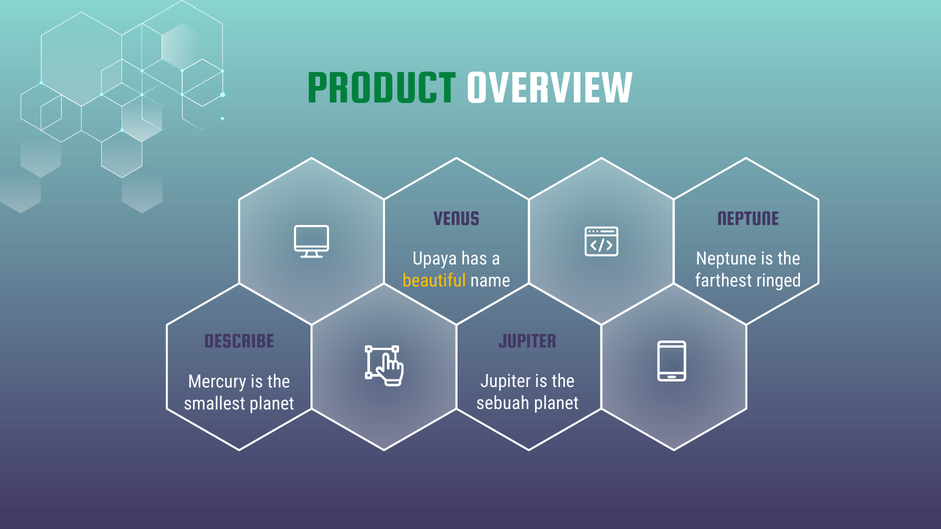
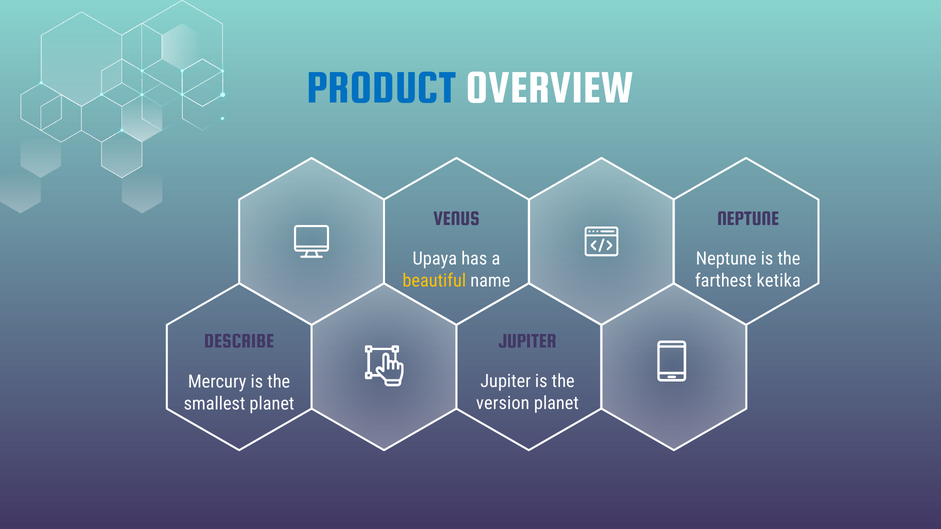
PRODUCT colour: green -> blue (382, 87)
ringed: ringed -> ketika (779, 281)
sebuah: sebuah -> version (503, 404)
